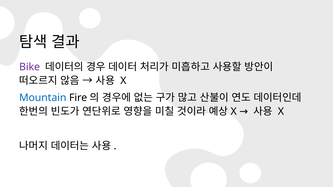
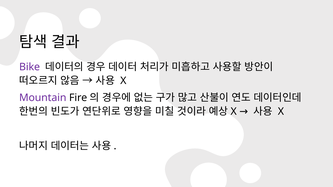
Mountain colour: blue -> purple (43, 98)
